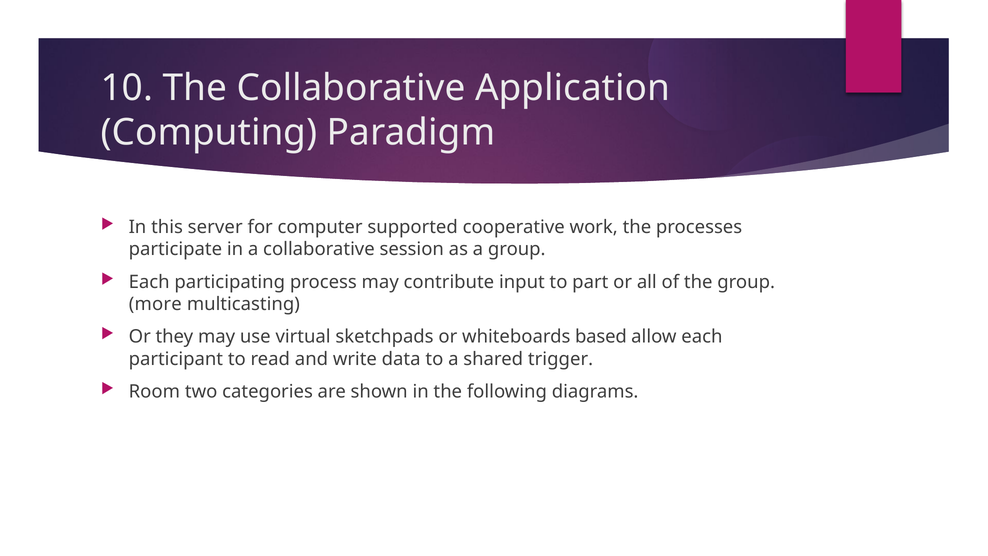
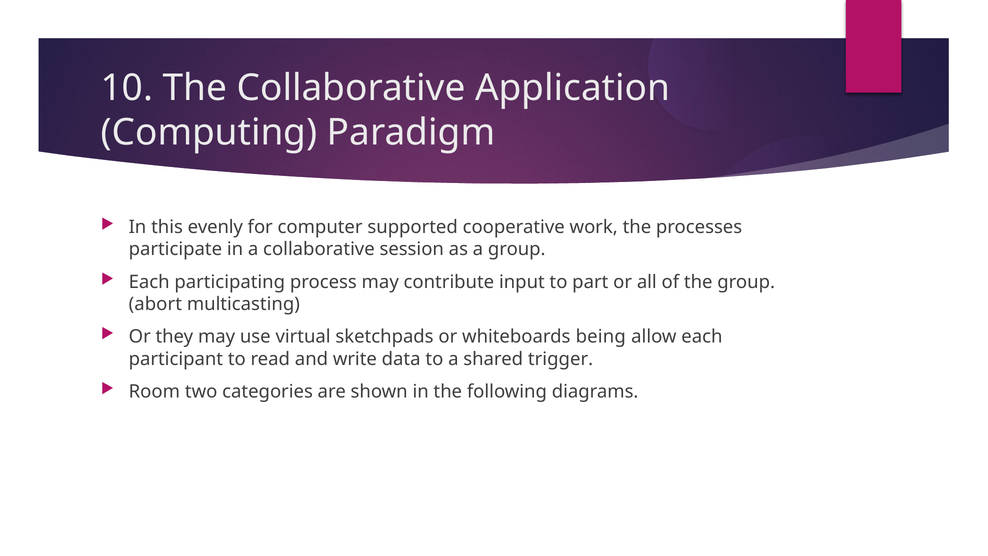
server: server -> evenly (215, 227)
more: more -> abort (155, 304)
based: based -> being (601, 337)
